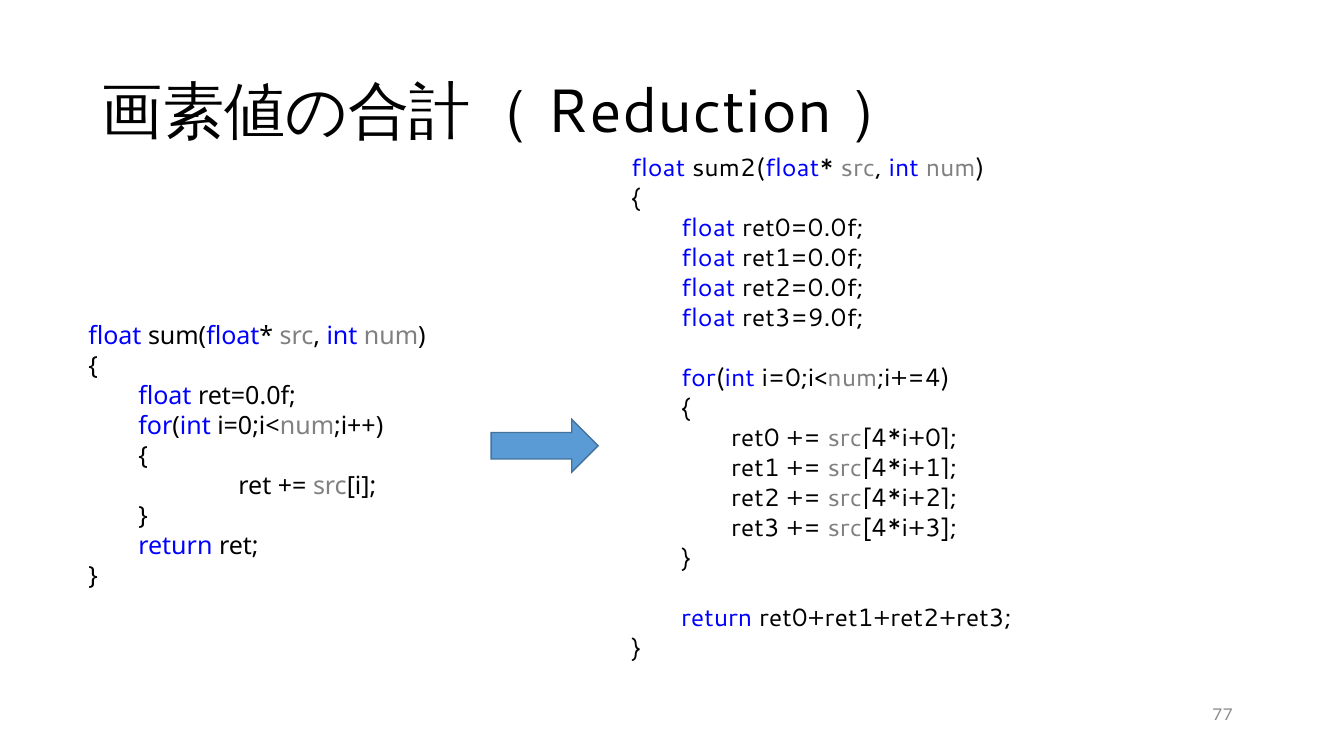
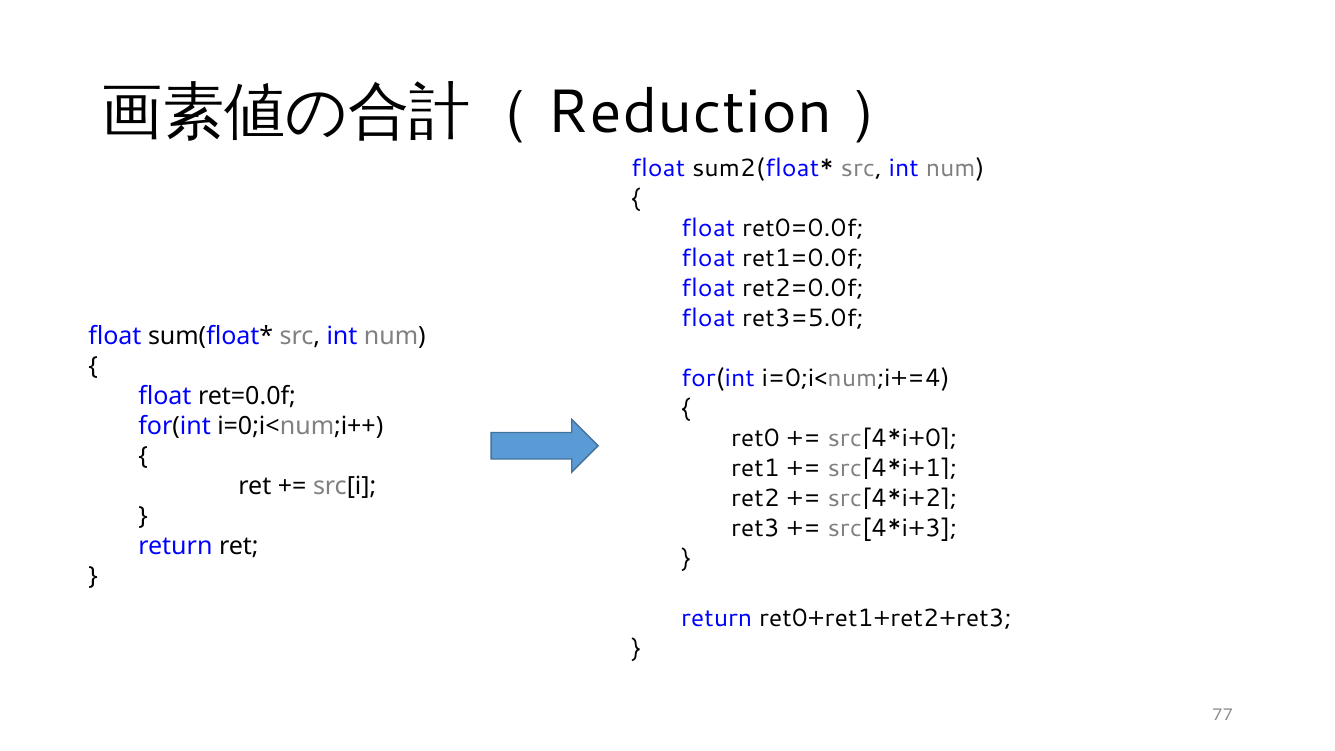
ret3=9.0f: ret3=9.0f -> ret3=5.0f (803, 318)
